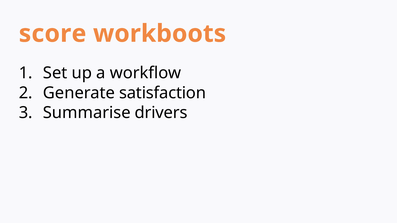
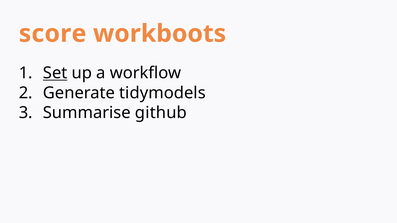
Set underline: none -> present (55, 73)
satisfaction: satisfaction -> tidymodels (162, 93)
drivers: drivers -> github (161, 113)
